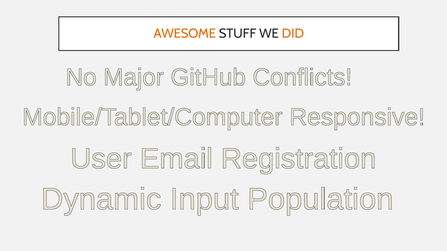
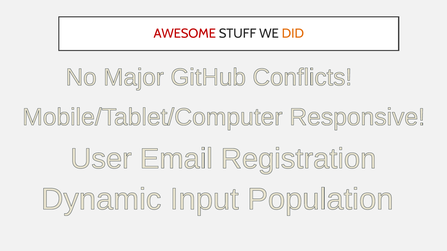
AWESOME colour: orange -> red (185, 34)
